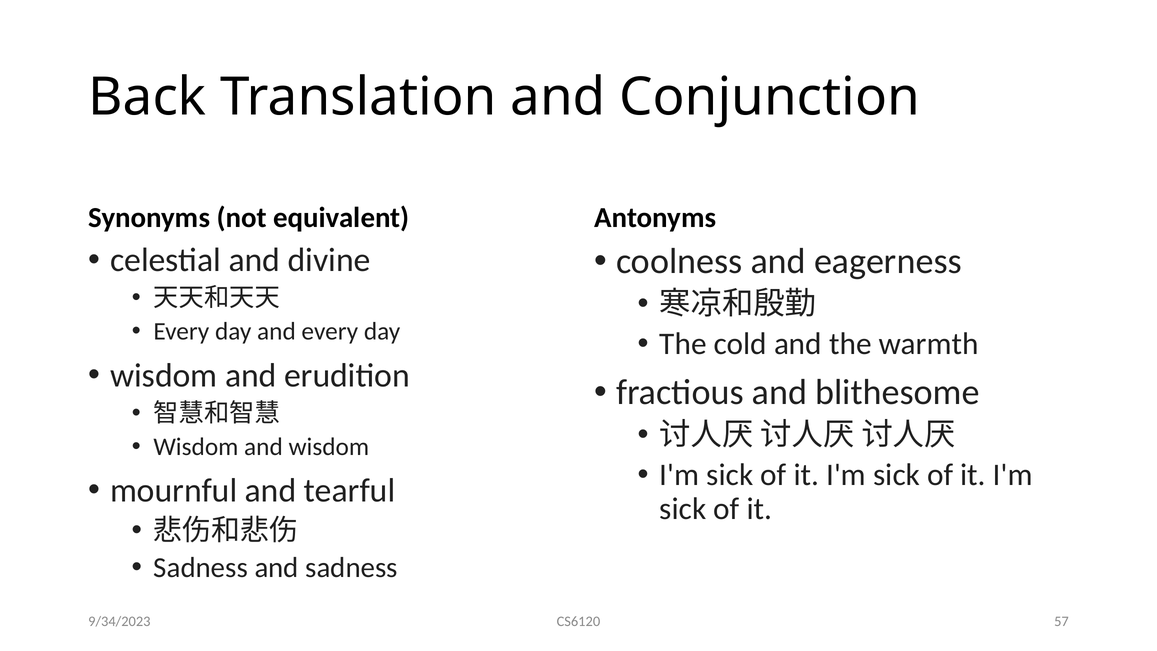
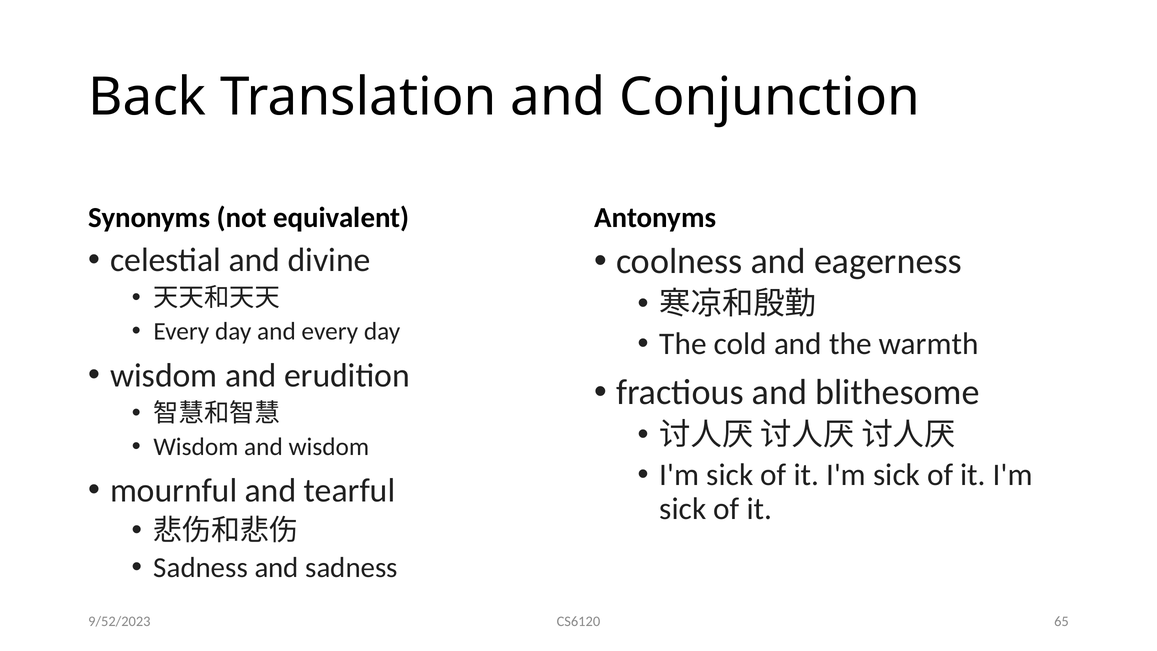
57: 57 -> 65 (1061, 621)
9/34/2023: 9/34/2023 -> 9/52/2023 (119, 622)
